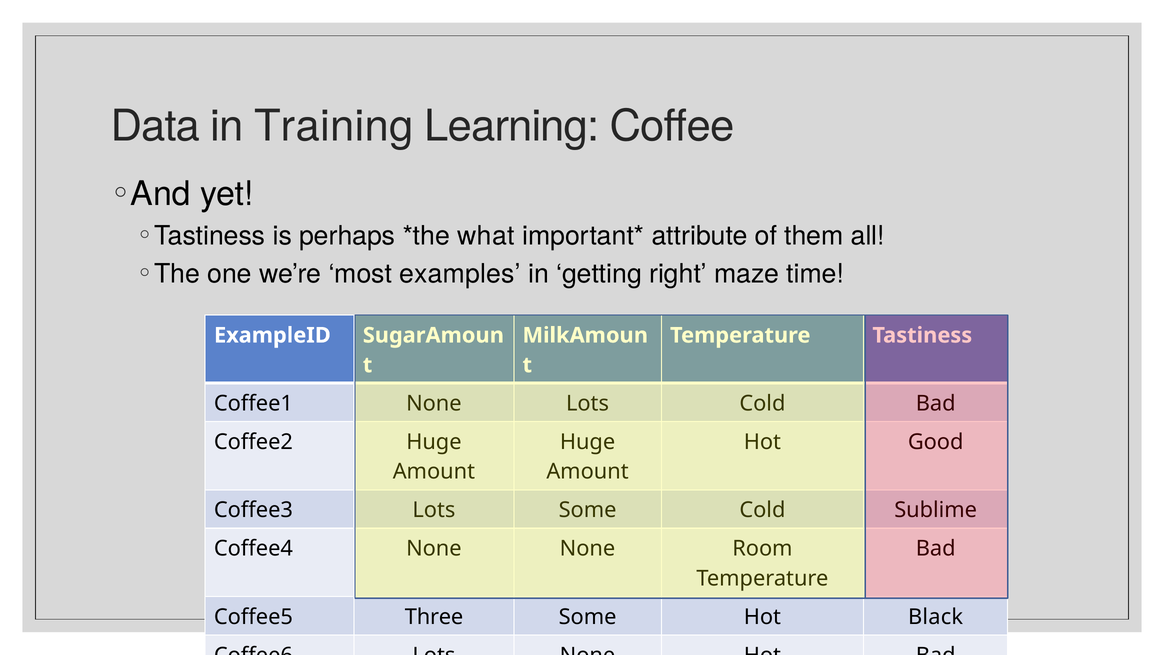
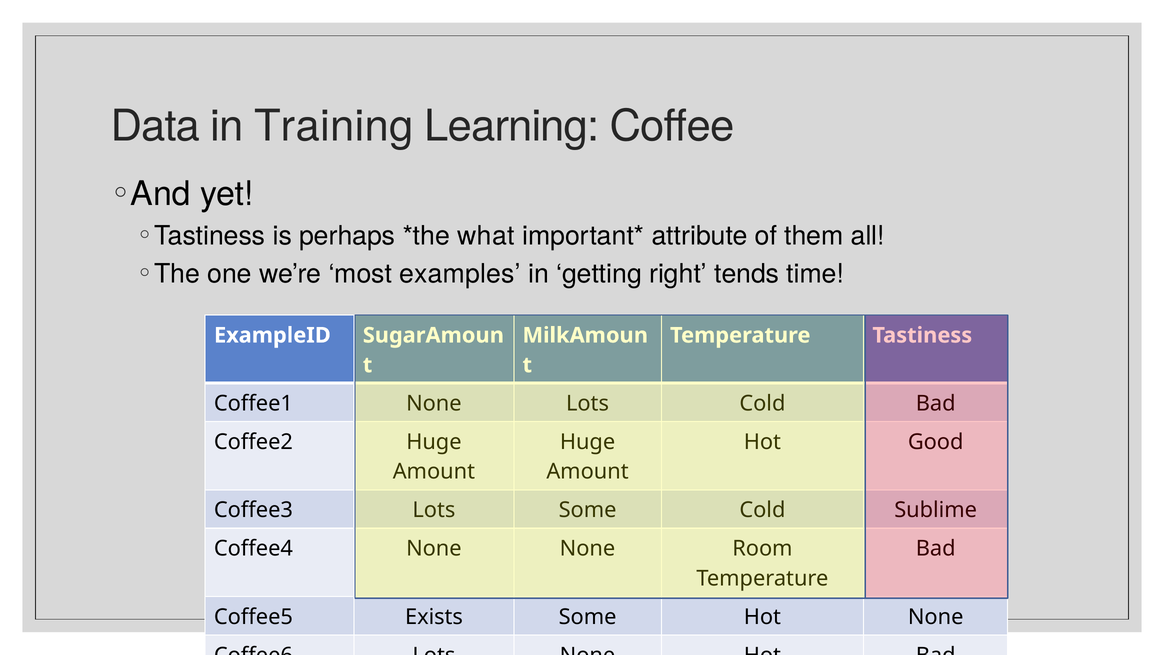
maze: maze -> tends (747, 274)
Three: Three -> Exists (434, 617)
Hot Black: Black -> None (936, 617)
